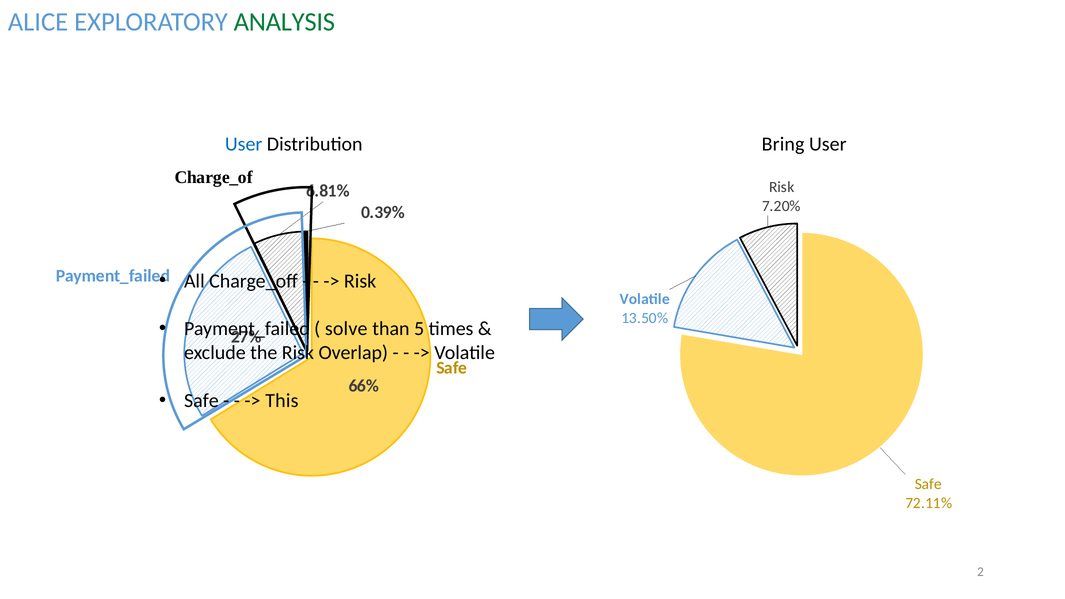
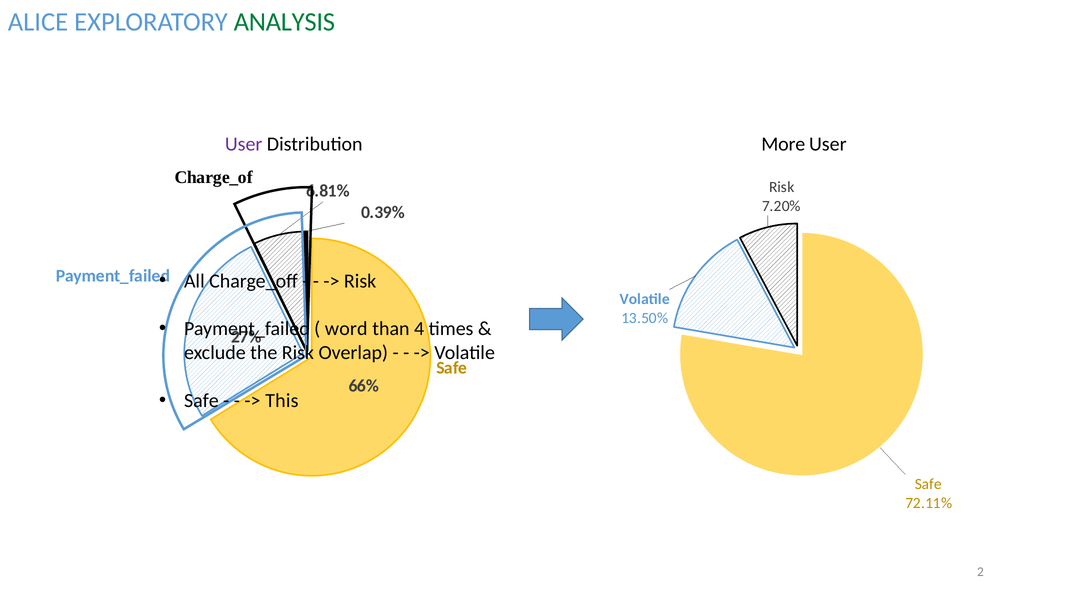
User colour: blue -> purple (244, 144)
Bring: Bring -> More (783, 144)
solve: solve -> word (346, 329)
5: 5 -> 4 (419, 329)
